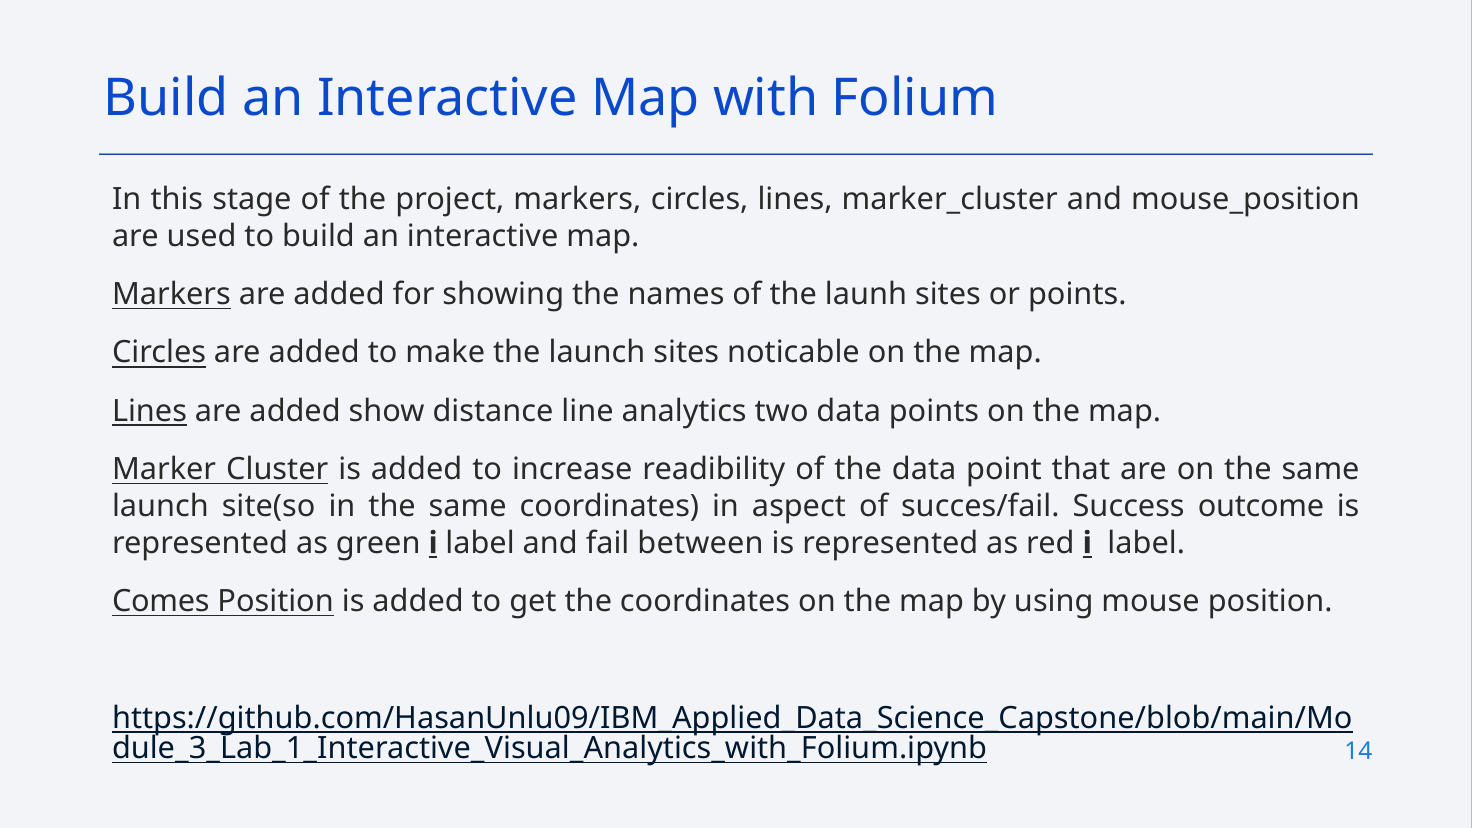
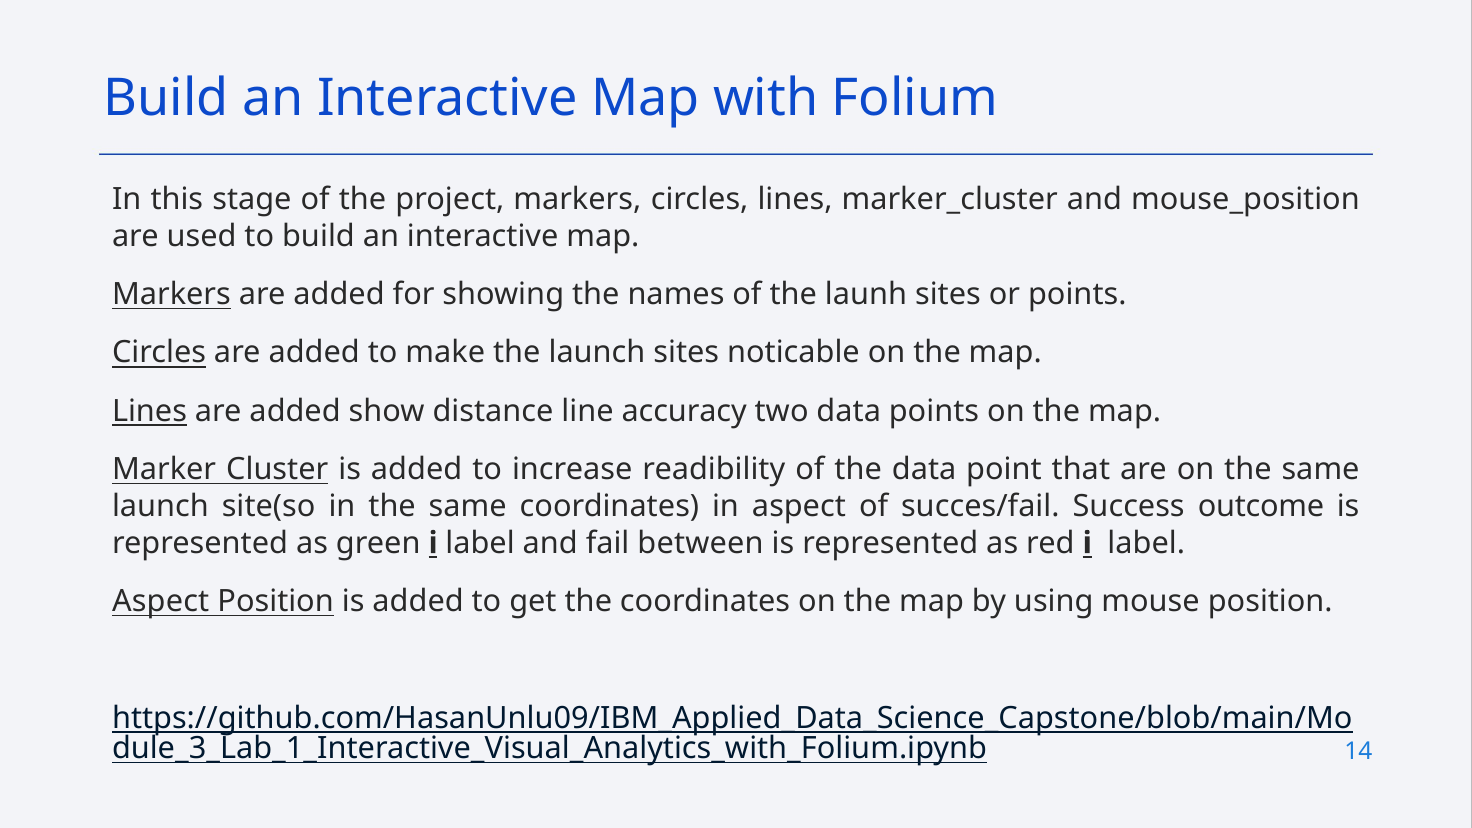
analytics: analytics -> accuracy (684, 411)
Comes: Comes -> Aspect (161, 601)
